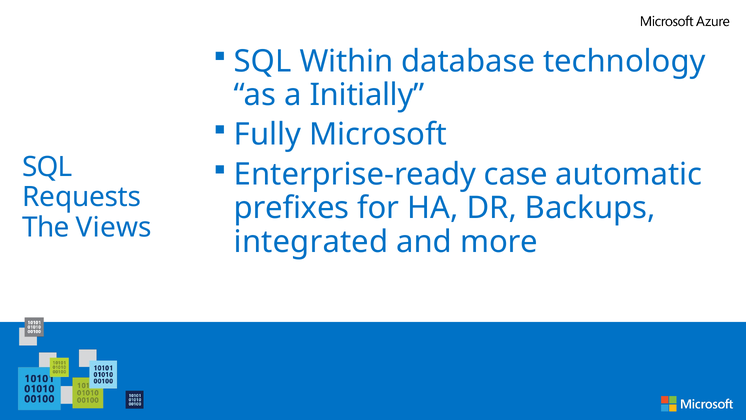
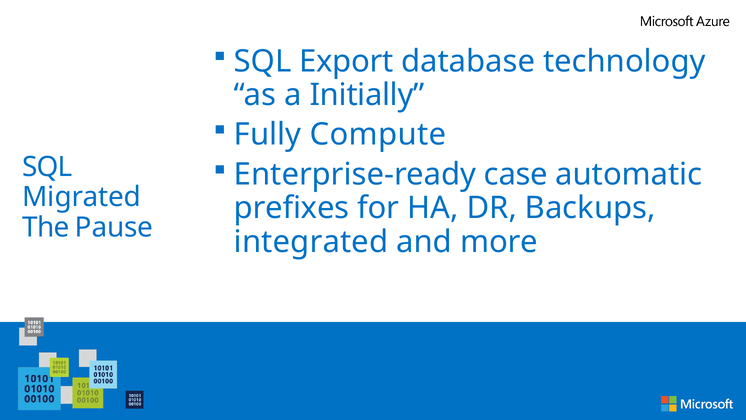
Within: Within -> Export (346, 61)
Microsoft: Microsoft -> Compute (378, 135)
Requests: Requests -> Migrated (82, 197)
Views: Views -> Pause (114, 227)
